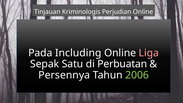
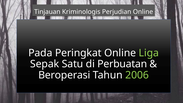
Including: Including -> Peringkat (78, 53)
Liga colour: pink -> light green (149, 53)
Persennya: Persennya -> Beroperasi (64, 75)
